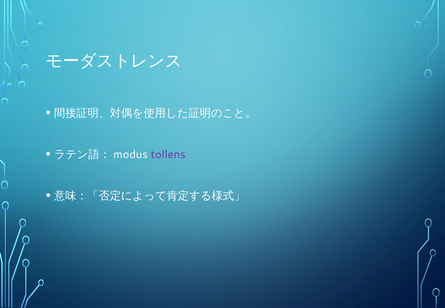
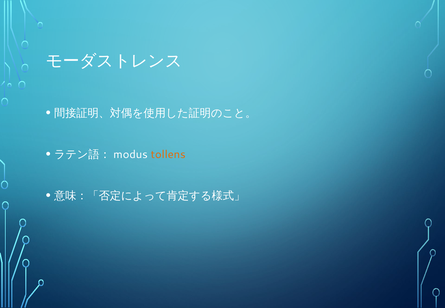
tollens colour: purple -> orange (168, 155)
